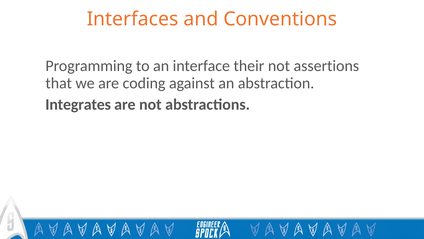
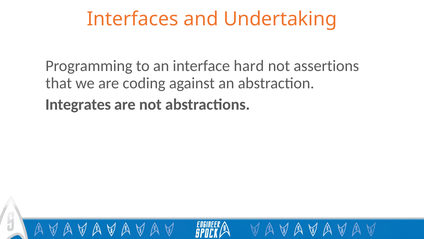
Conventions: Conventions -> Undertaking (280, 19)
their: their -> hard (249, 66)
